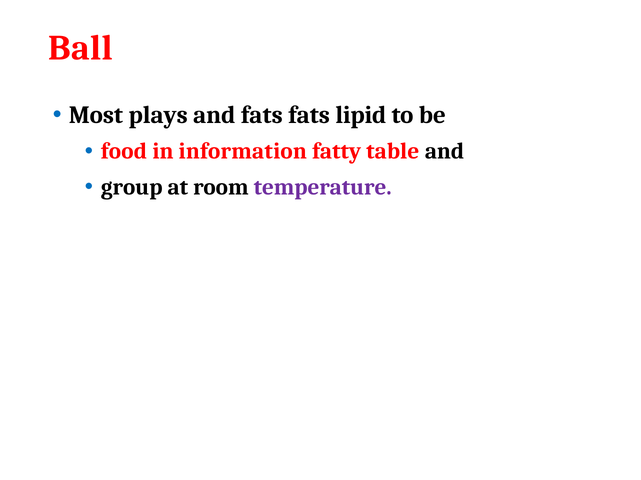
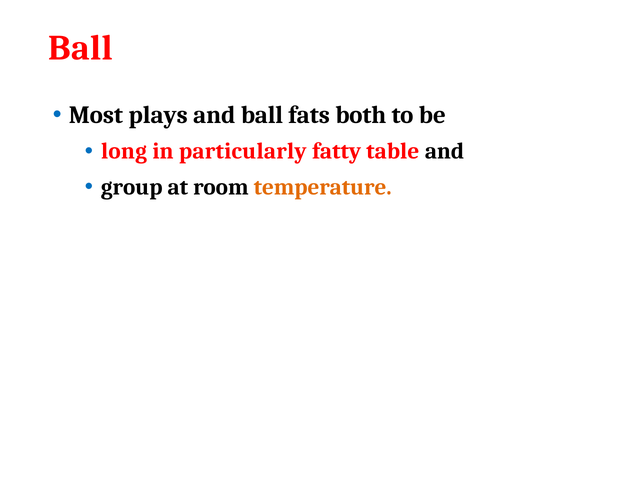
and fats: fats -> ball (262, 115)
lipid: lipid -> both (361, 115)
food: food -> long (124, 152)
information: information -> particularly (243, 152)
temperature colour: purple -> orange (323, 187)
